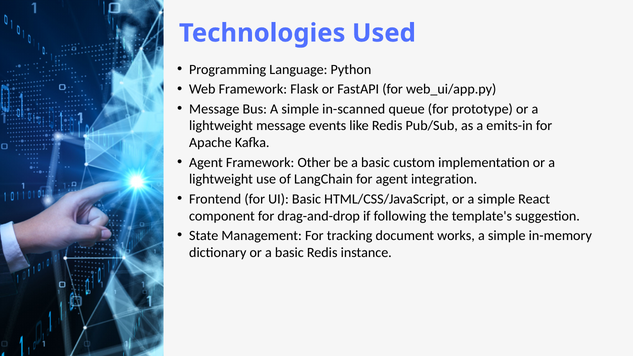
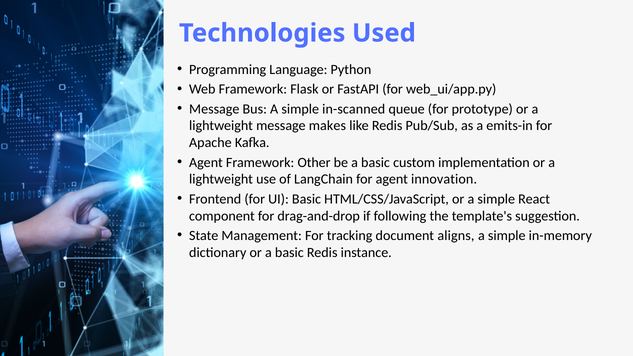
events: events -> makes (327, 126)
integration: integration -> innovation (444, 179)
works: works -> aligns (456, 236)
